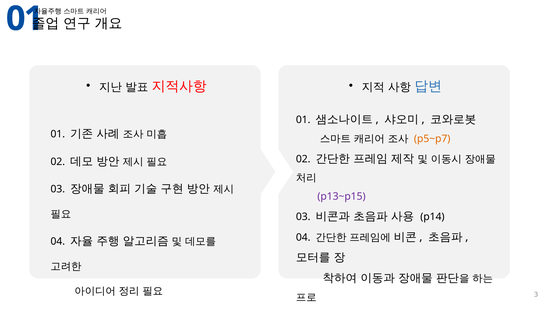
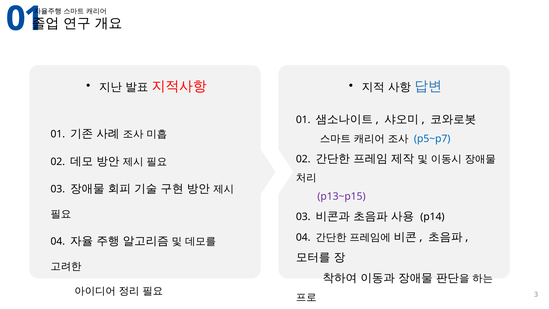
p5~p7 colour: orange -> blue (432, 139)
